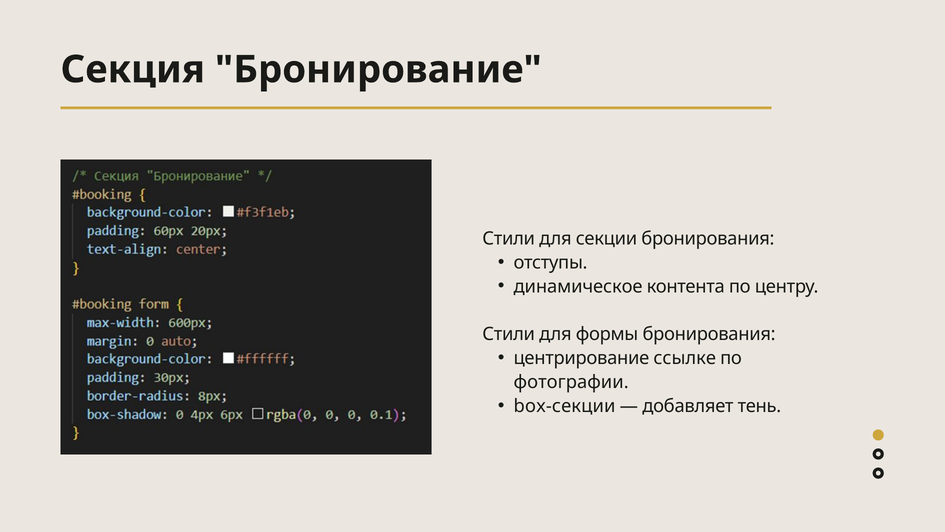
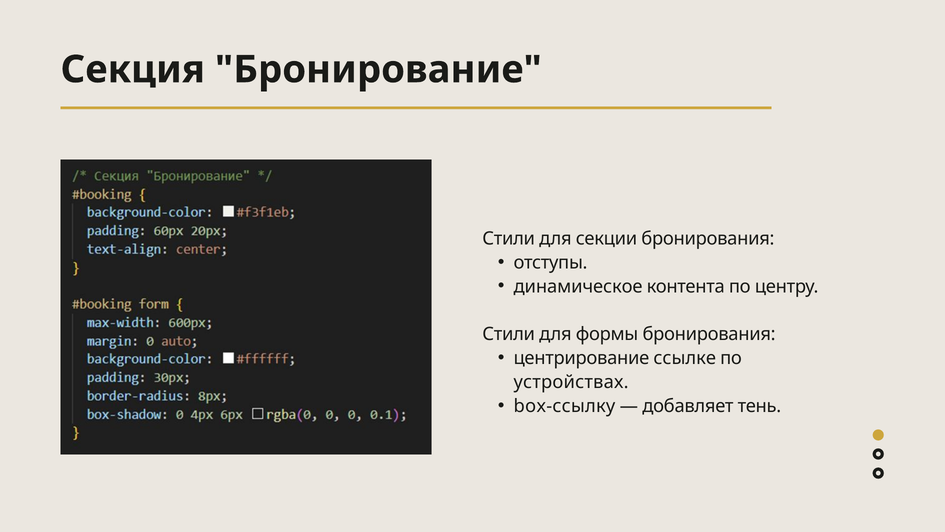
фотографии: фотографии -> устройствах (571, 382)
box-секции: box-секции -> box-ссылку (564, 406)
